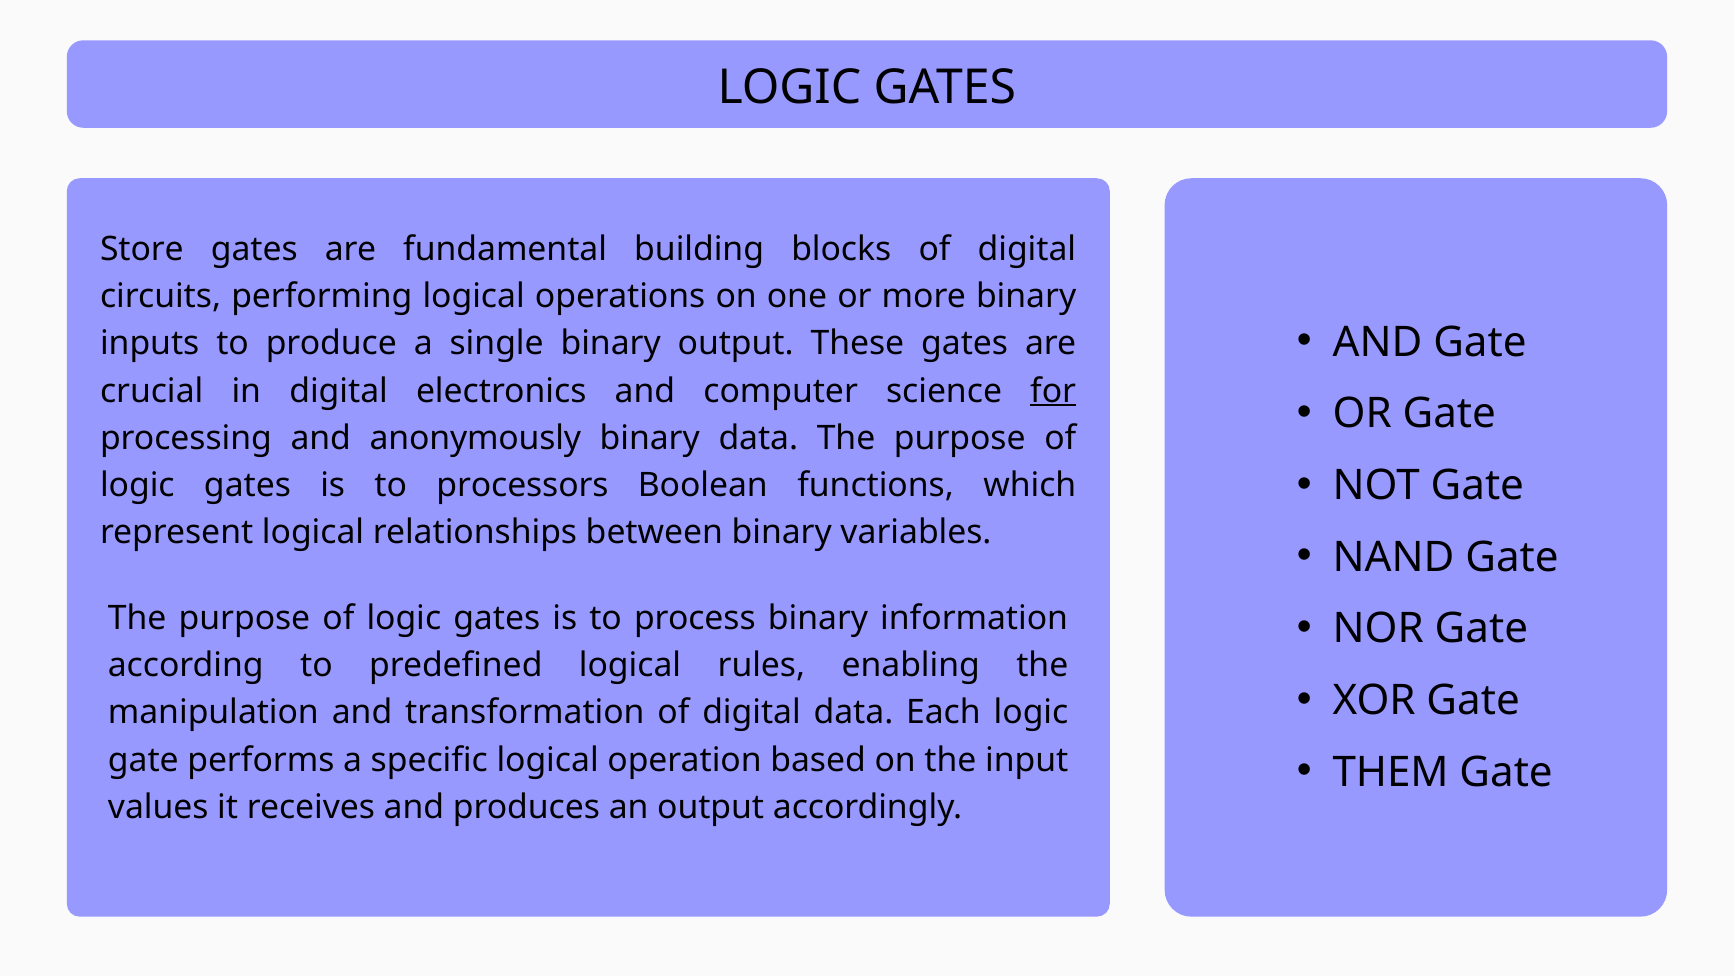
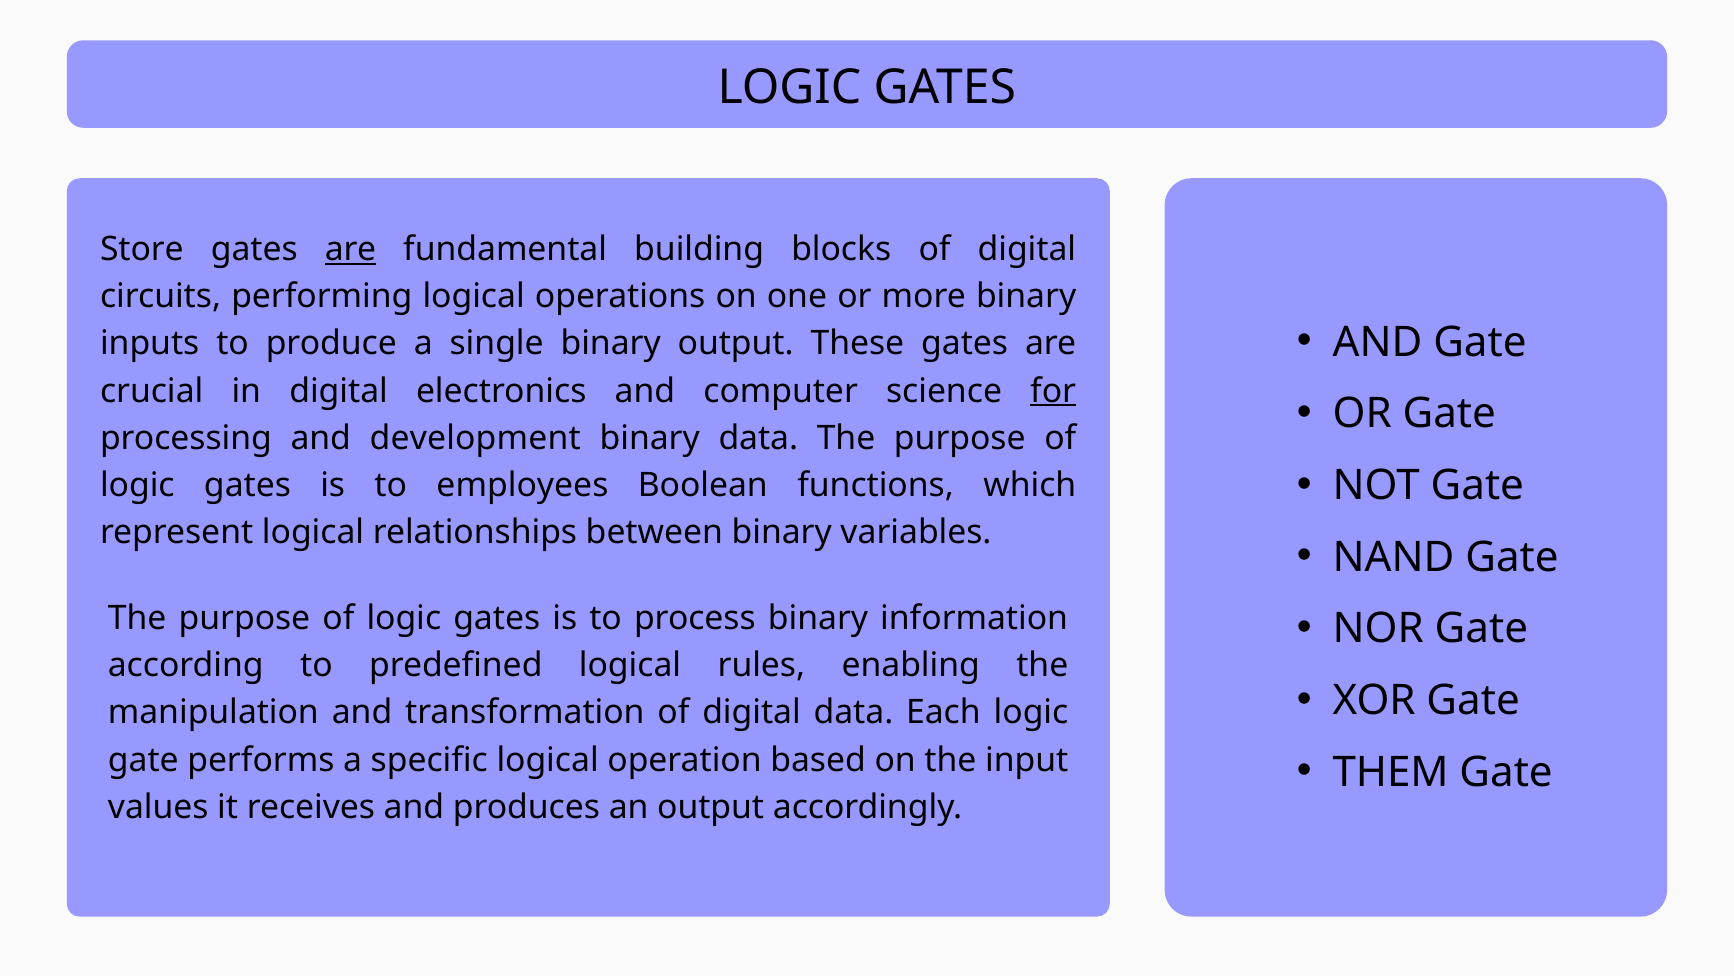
are underline: none -> present (351, 249)
anonymously: anonymously -> development (475, 438)
processors: processors -> employees (522, 485)
